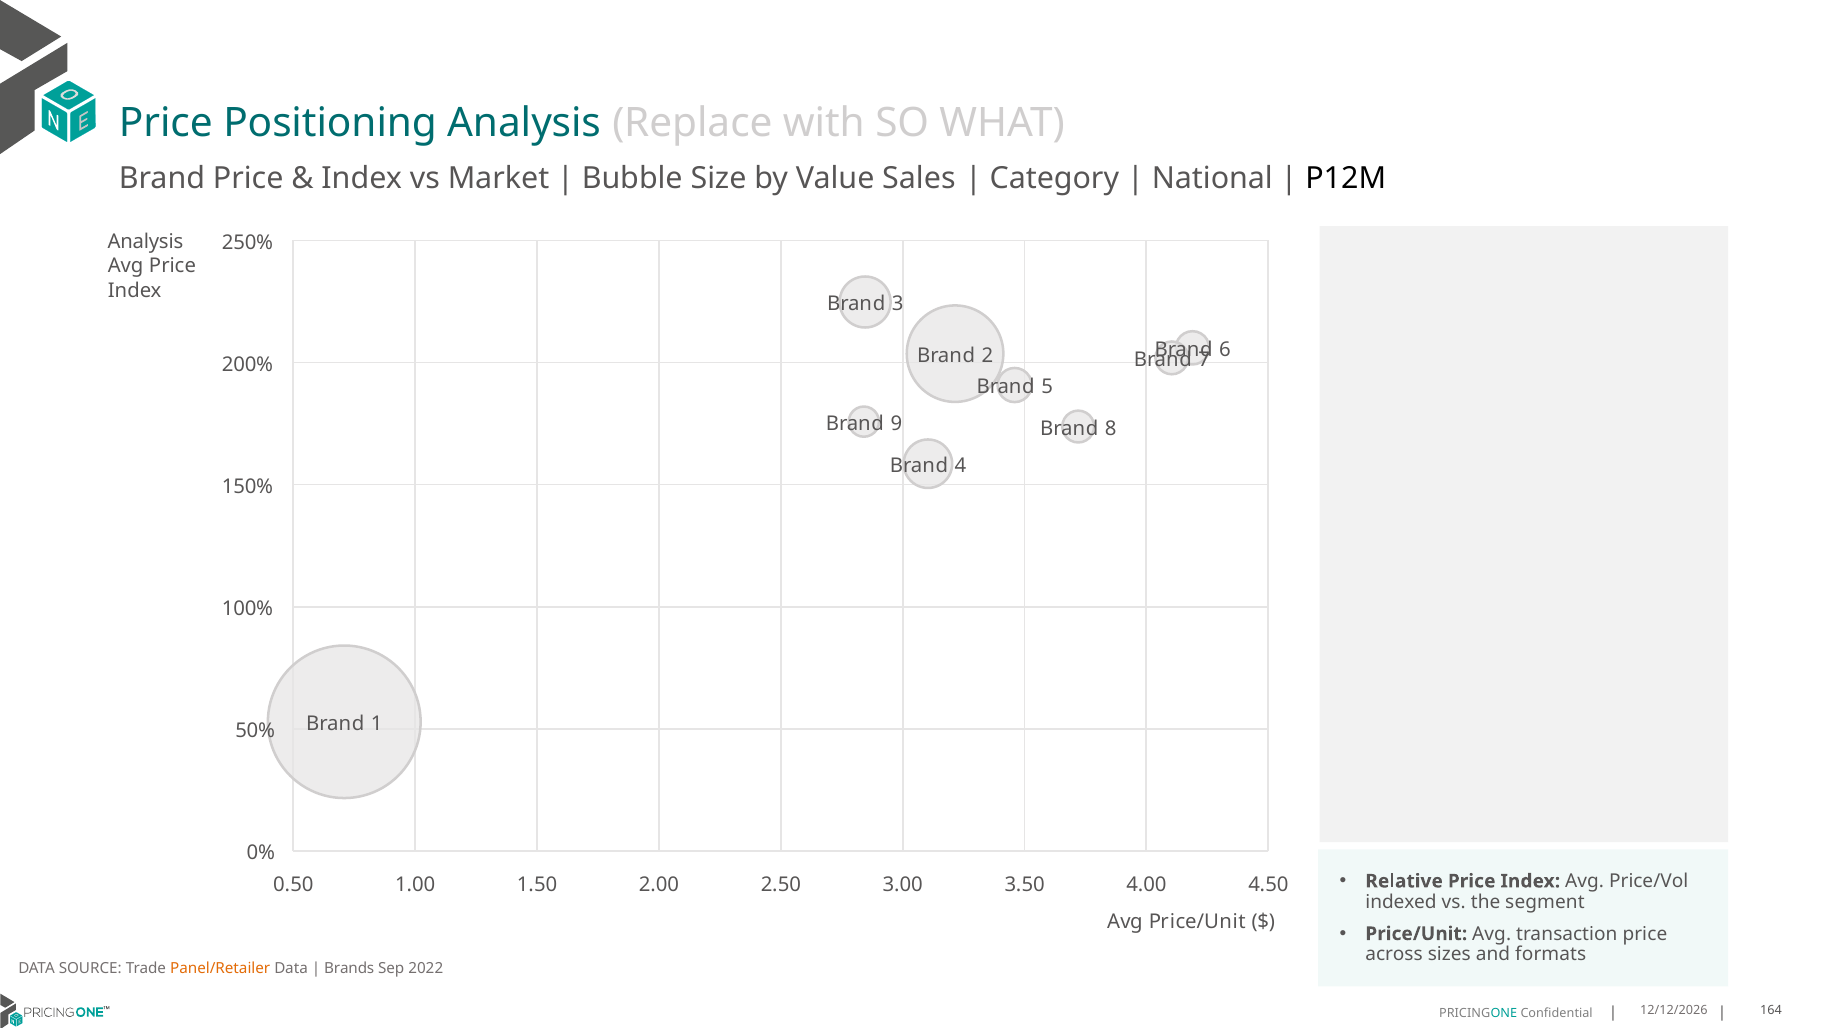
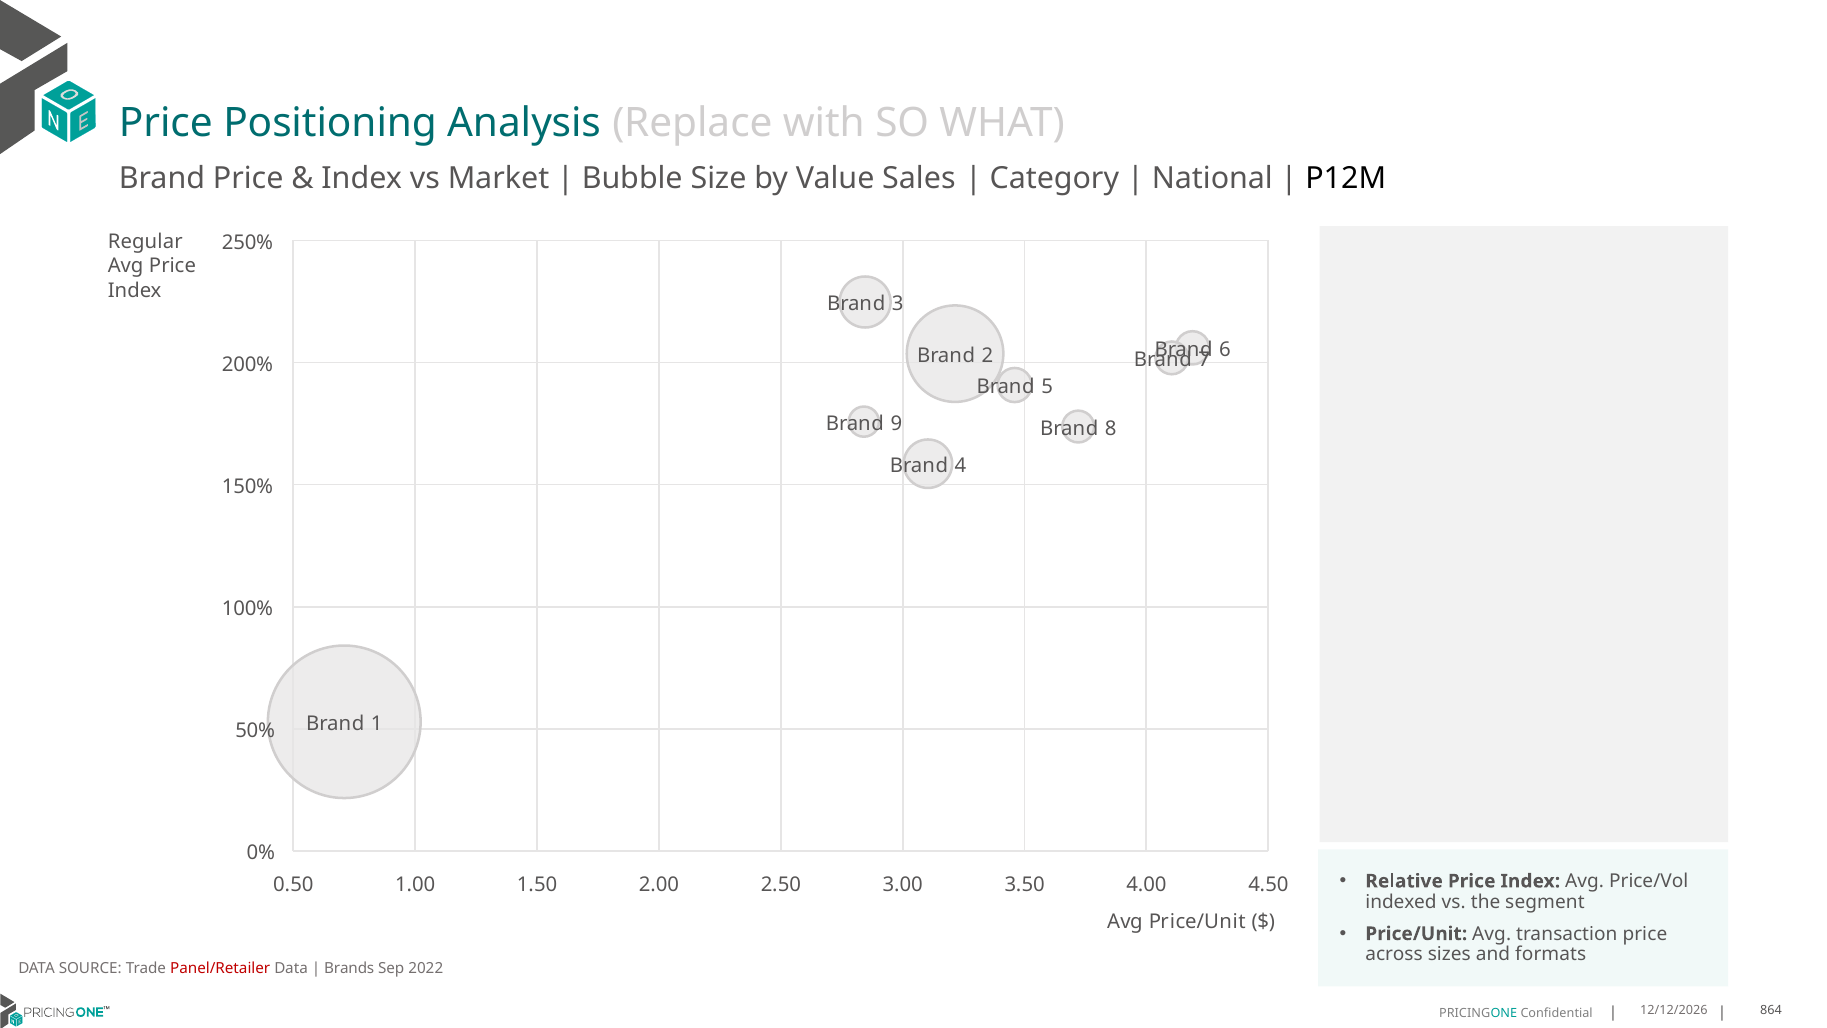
Analysis: Analysis -> Regular (145, 242)
Panel/Retailer colour: orange -> red (220, 968)
164: 164 -> 864 (1771, 1010)
